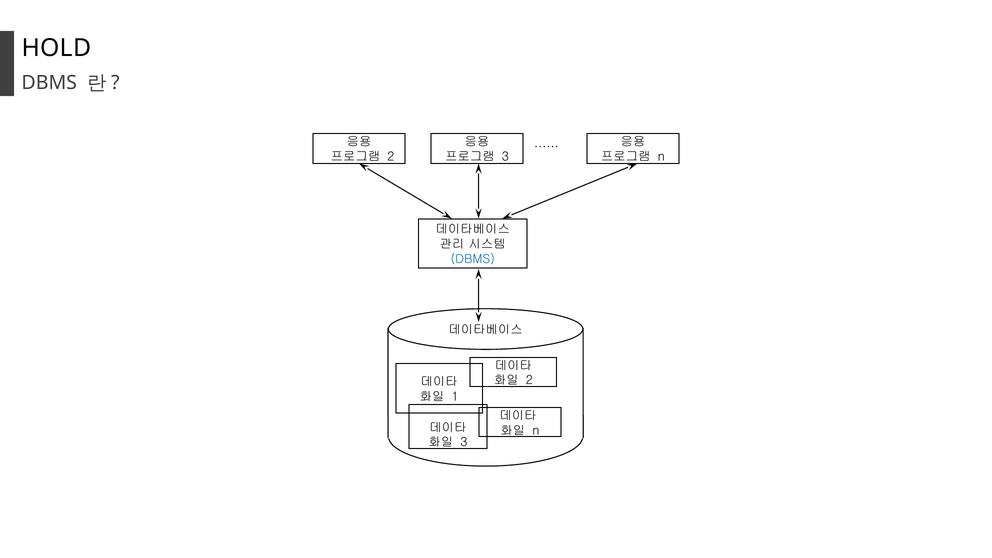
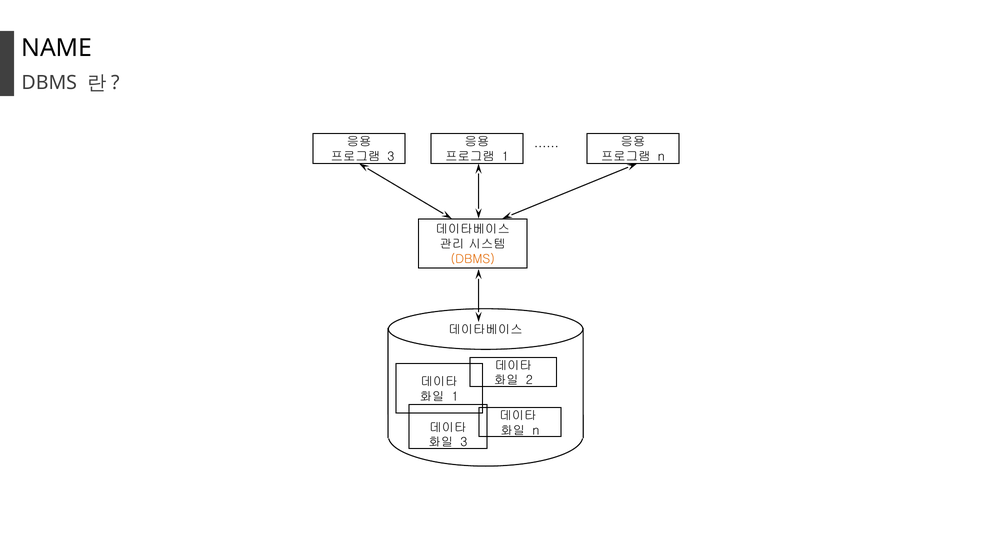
HOLD: HOLD -> NAME (57, 48)
2: 2 -> 3 (391, 157)
3: 3 -> 1 (505, 157)
DBMS colour: blue -> orange (473, 259)
